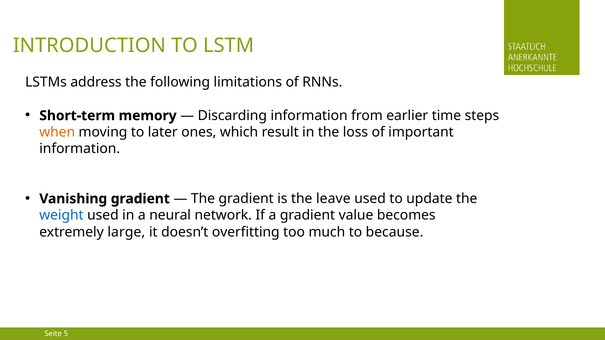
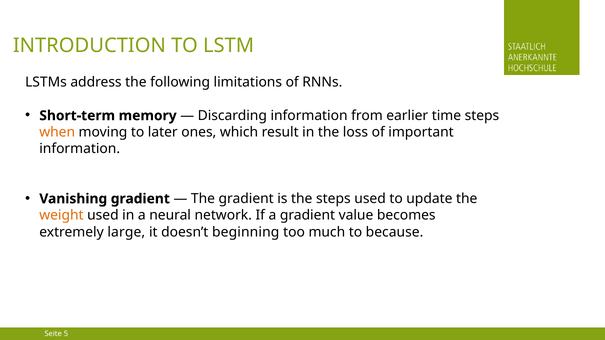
the leave: leave -> steps (333, 199)
weight colour: blue -> orange (61, 216)
overfitting: overfitting -> beginning (246, 232)
